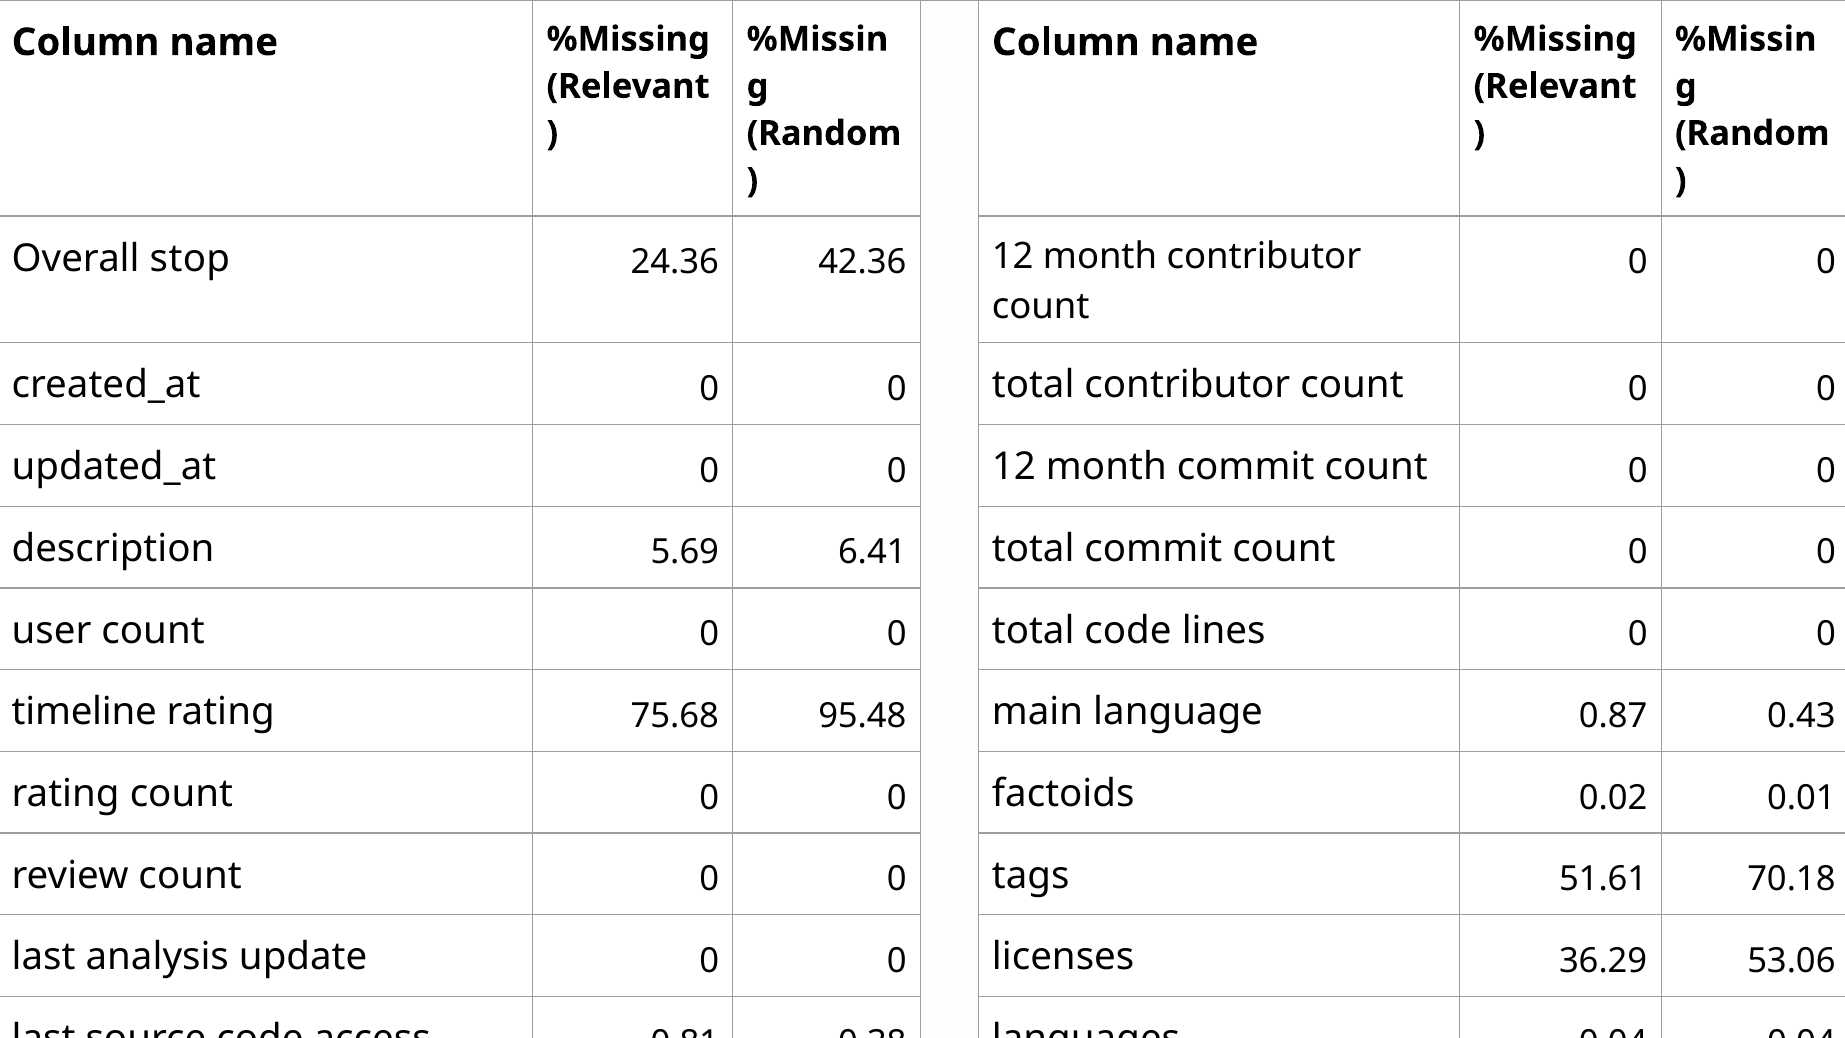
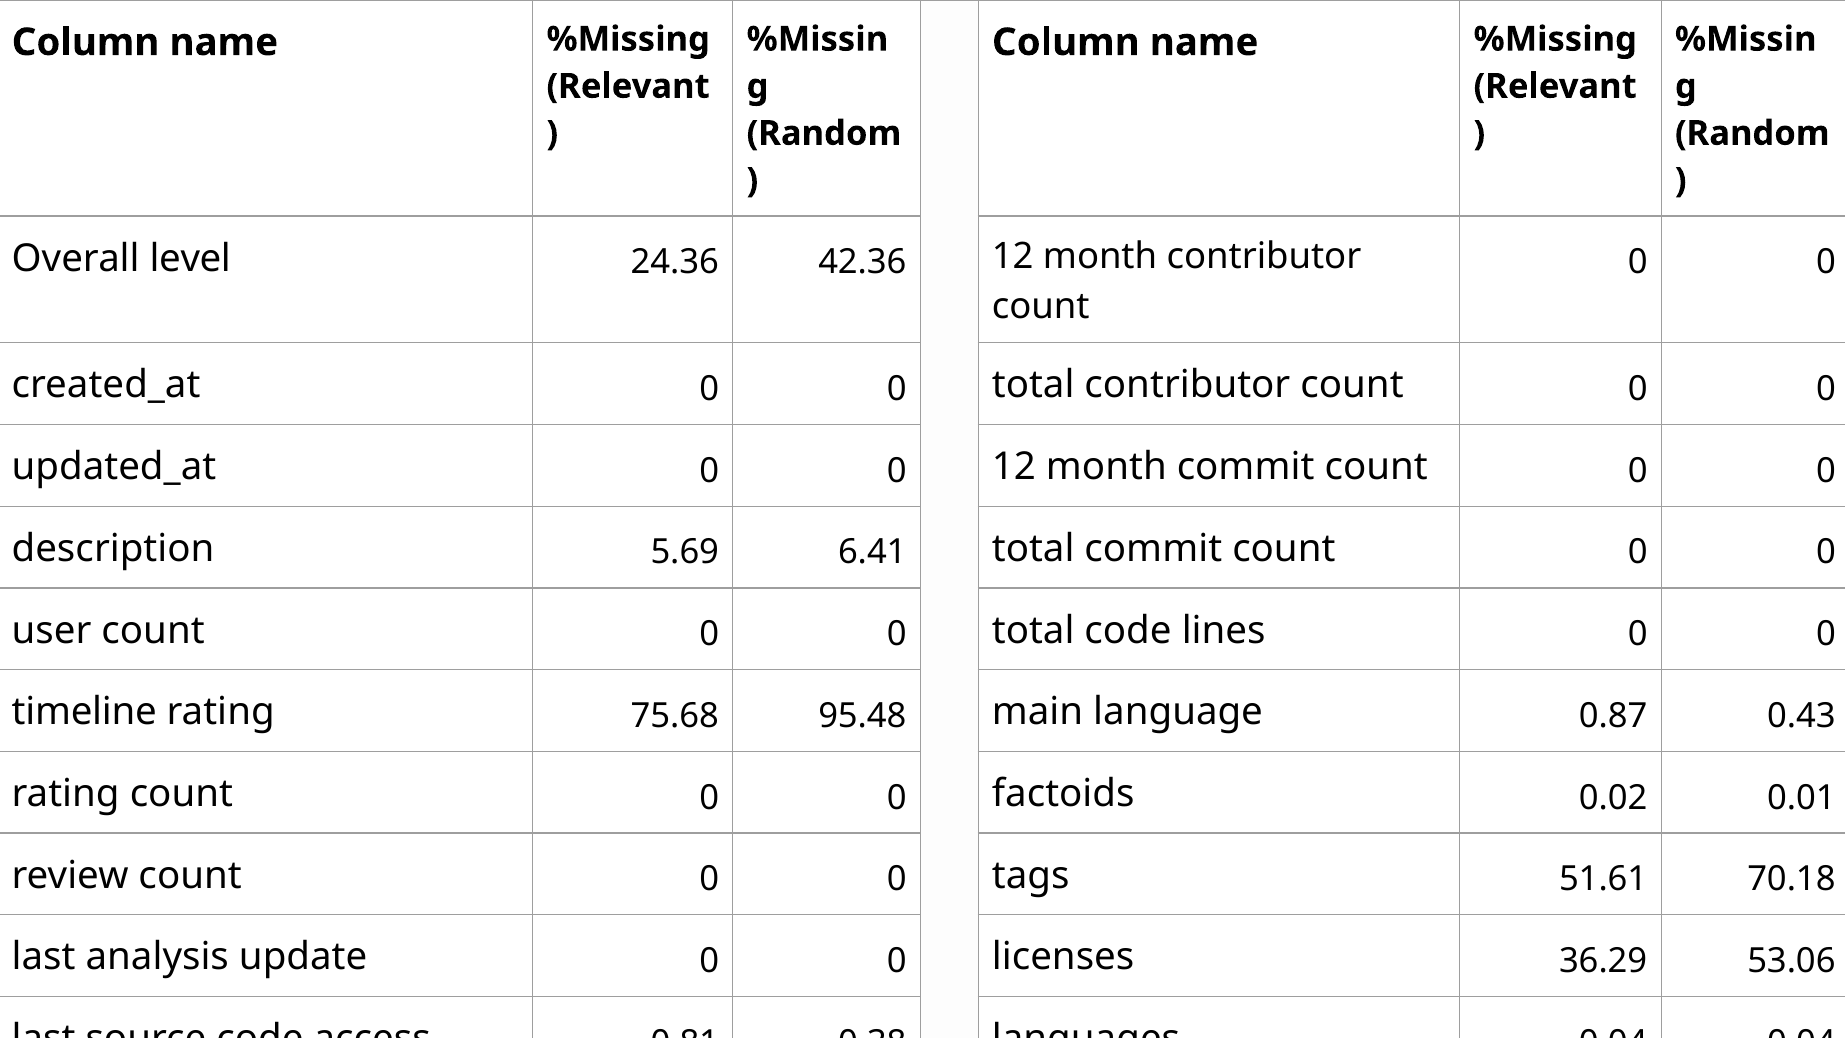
stop: stop -> level (190, 258)
